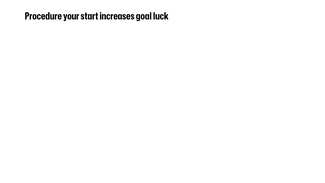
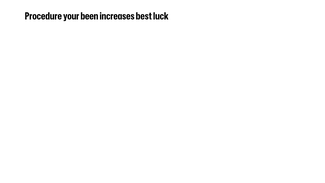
start: start -> been (89, 16)
goal: goal -> best (144, 16)
